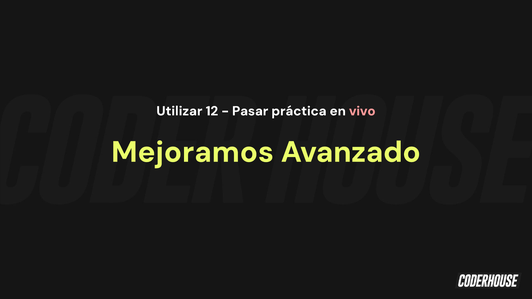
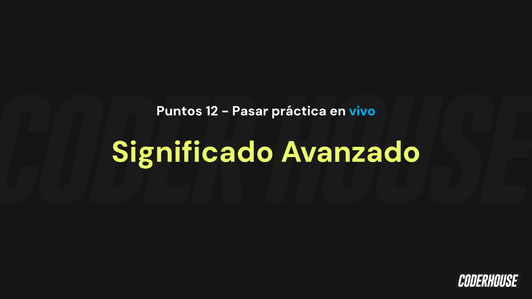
Utilizar: Utilizar -> Puntos (179, 111)
vivo colour: pink -> light blue (362, 111)
Mejoramos: Mejoramos -> Significado (193, 152)
